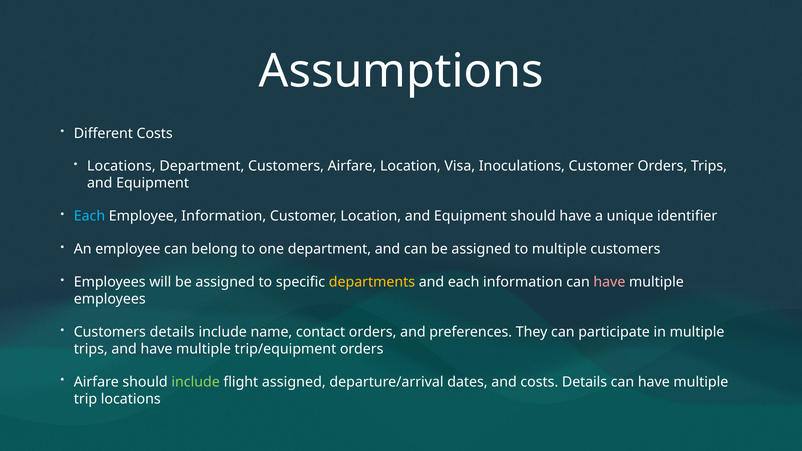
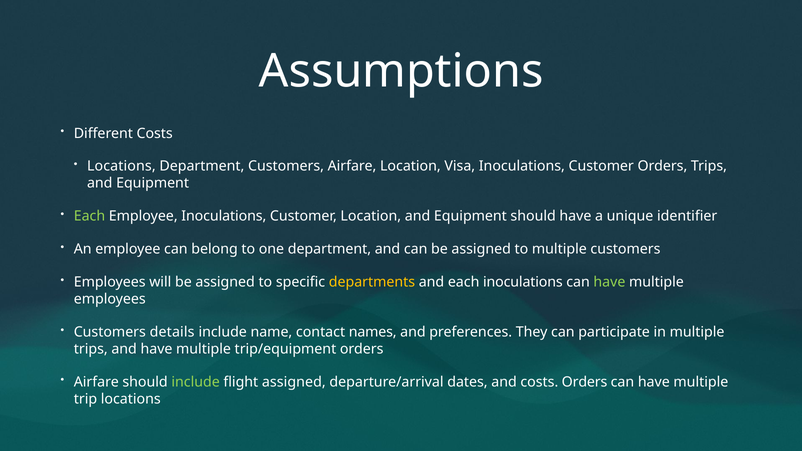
Each colour: light blue -> light green (89, 216)
Employee Information: Information -> Inoculations (224, 216)
each information: information -> inoculations (523, 282)
have colour: pink -> light green (609, 282)
contact orders: orders -> names (373, 332)
costs Details: Details -> Orders (585, 382)
